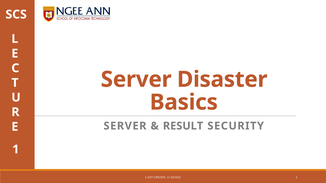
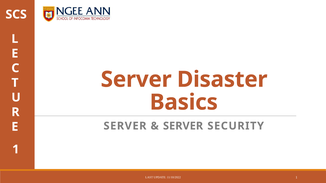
RESULT: RESULT -> SERVER (183, 126)
